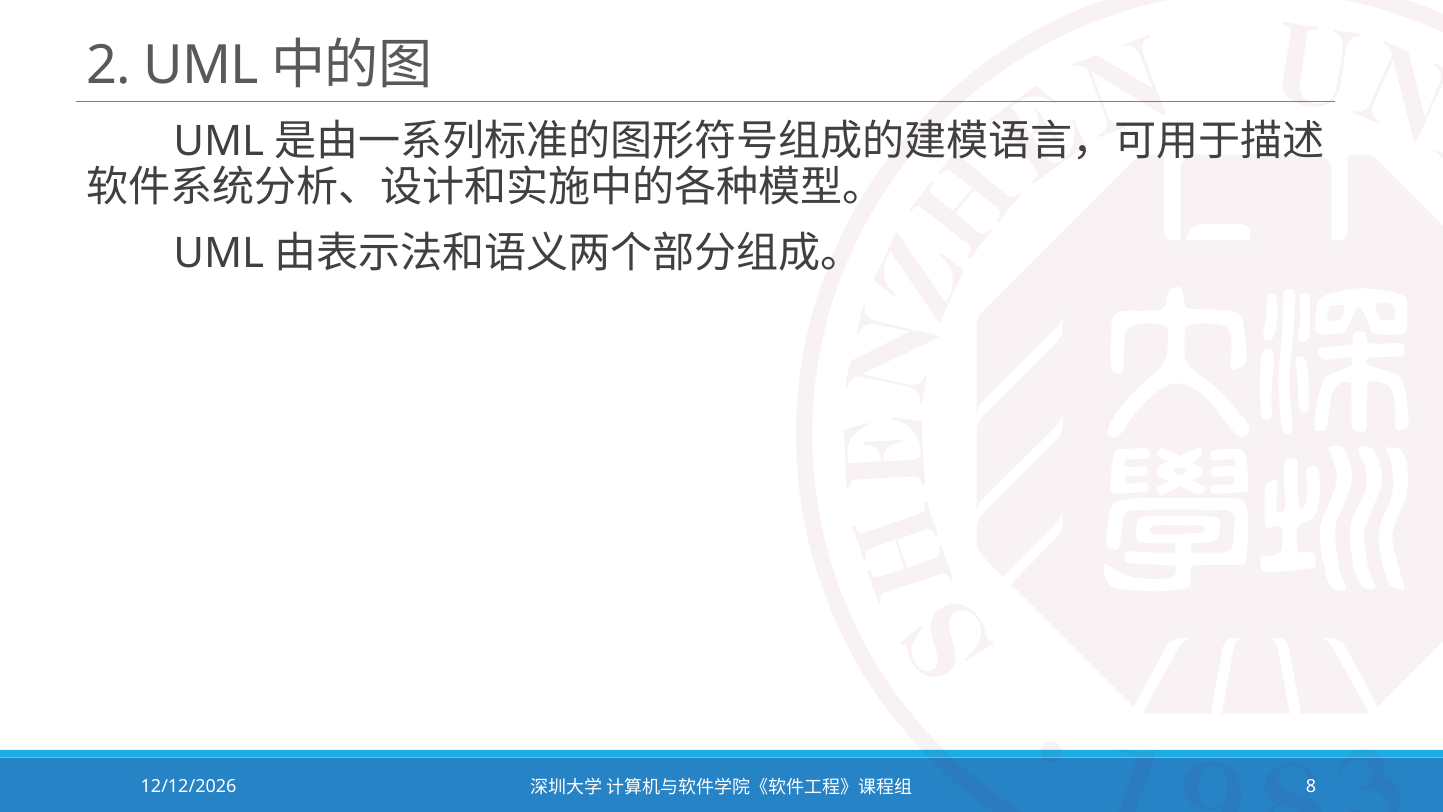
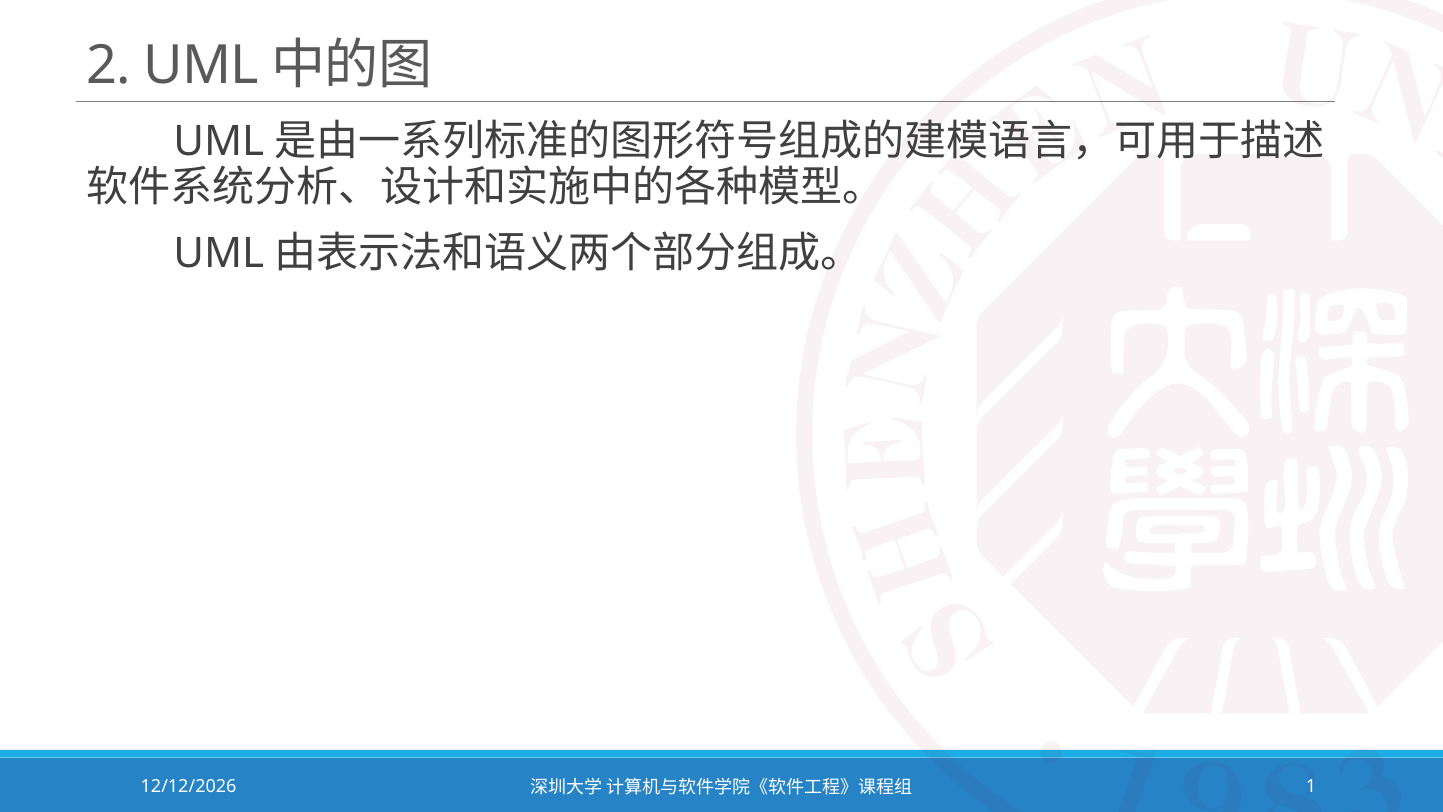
8: 8 -> 1 (1311, 786)
